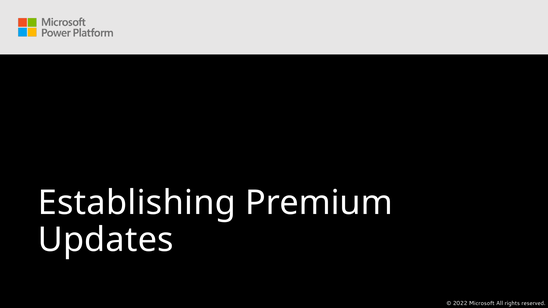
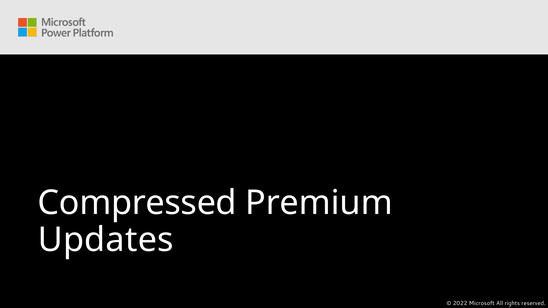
Establishing: Establishing -> Compressed (137, 203)
